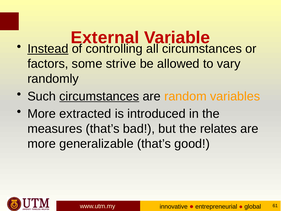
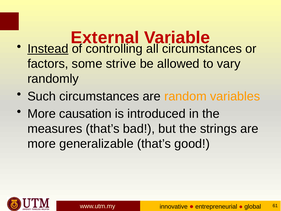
circumstances underline: present -> none (99, 96)
extracted: extracted -> causation (85, 114)
relates: relates -> strings (218, 129)
